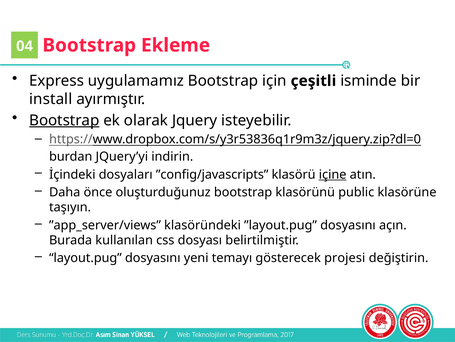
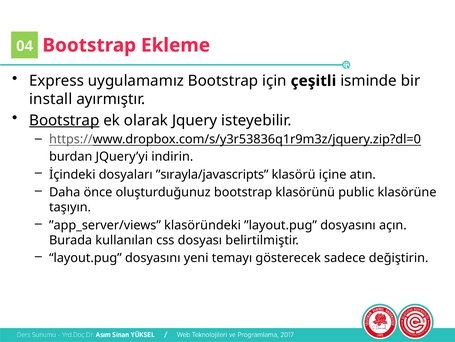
”config/javascripts: ”config/javascripts -> ”sırayla/javascripts (212, 174)
içine underline: present -> none (333, 174)
projesi: projesi -> sadece (345, 258)
